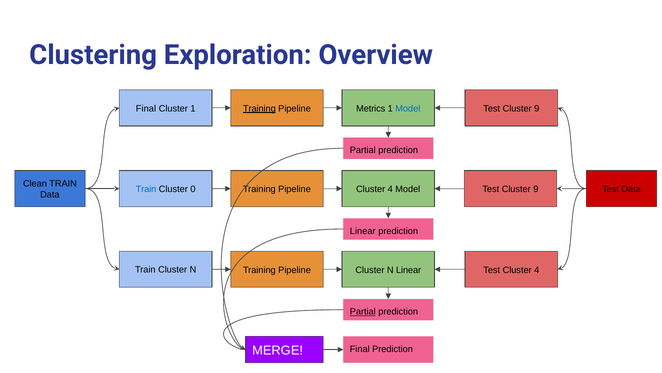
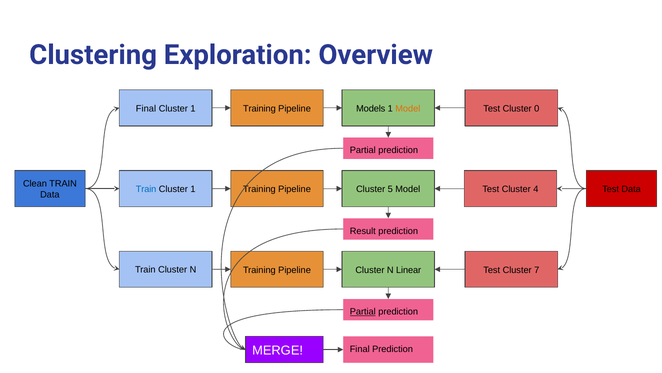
Training underline: present -> none (259, 108)
Metrics: Metrics -> Models (371, 108)
Model colour: blue -> orange (408, 108)
9: 9 -> 0 (537, 108)
0: 0 -> 1 (193, 189)
4: 4 -> 5 (390, 189)
9: 9 -> 4 (536, 189)
Linear: Linear -> Result (363, 231)
Test Cluster 4: 4 -> 7 (537, 270)
